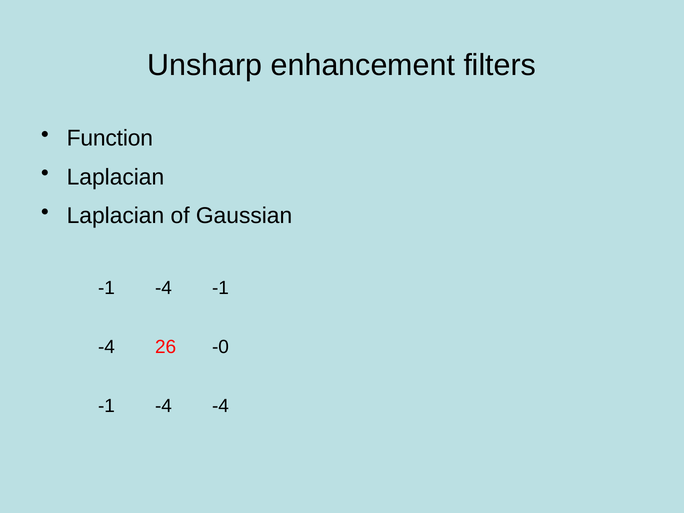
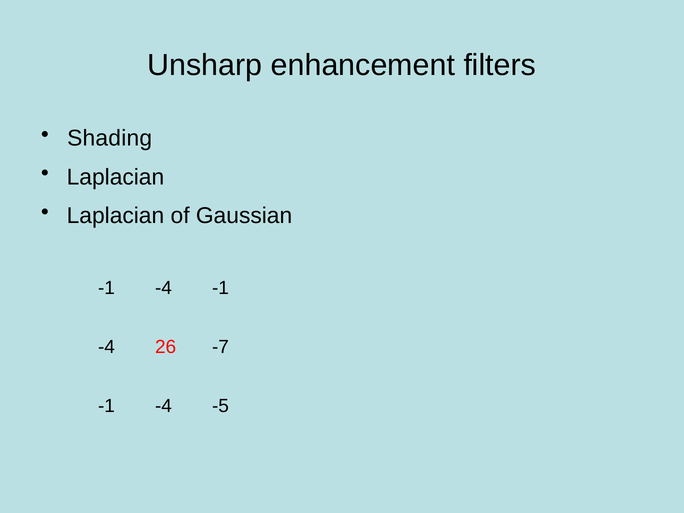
Function: Function -> Shading (110, 138)
-0: -0 -> -7 (220, 347)
-4 -4: -4 -> -5 (220, 406)
